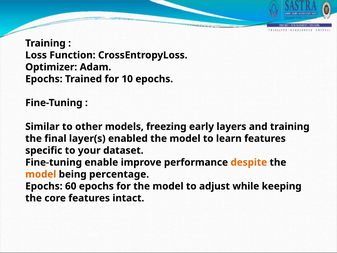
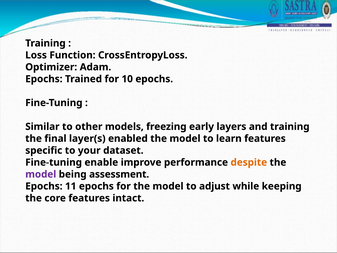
model colour: orange -> purple (41, 174)
percentage: percentage -> assessment (119, 174)
60: 60 -> 11 (71, 186)
